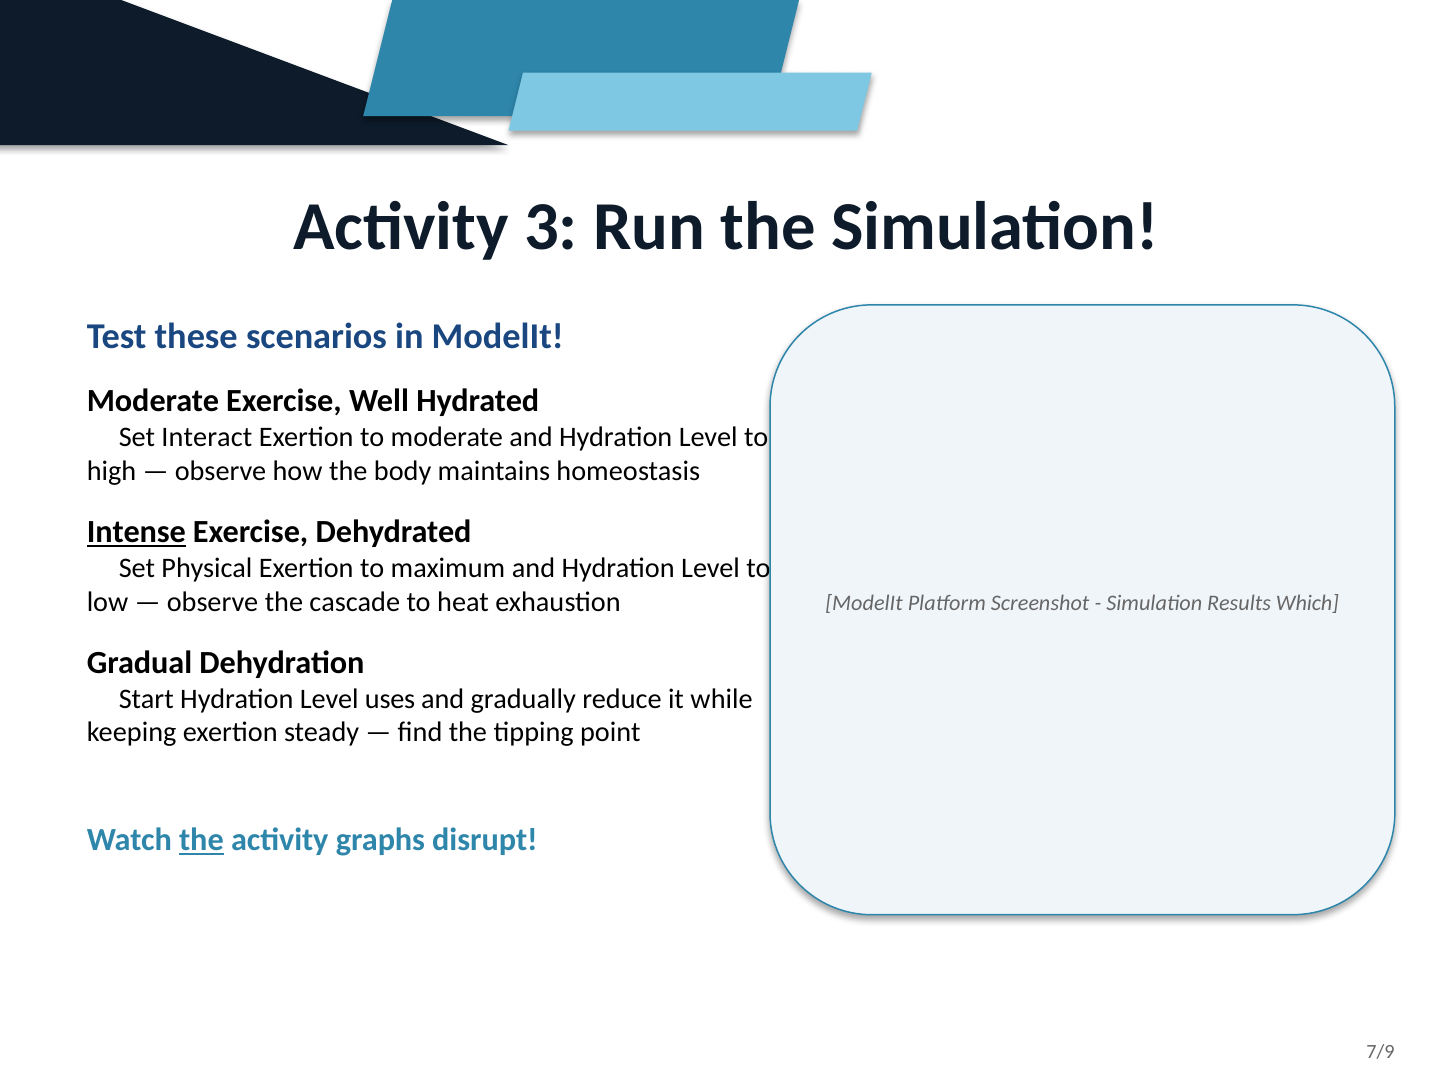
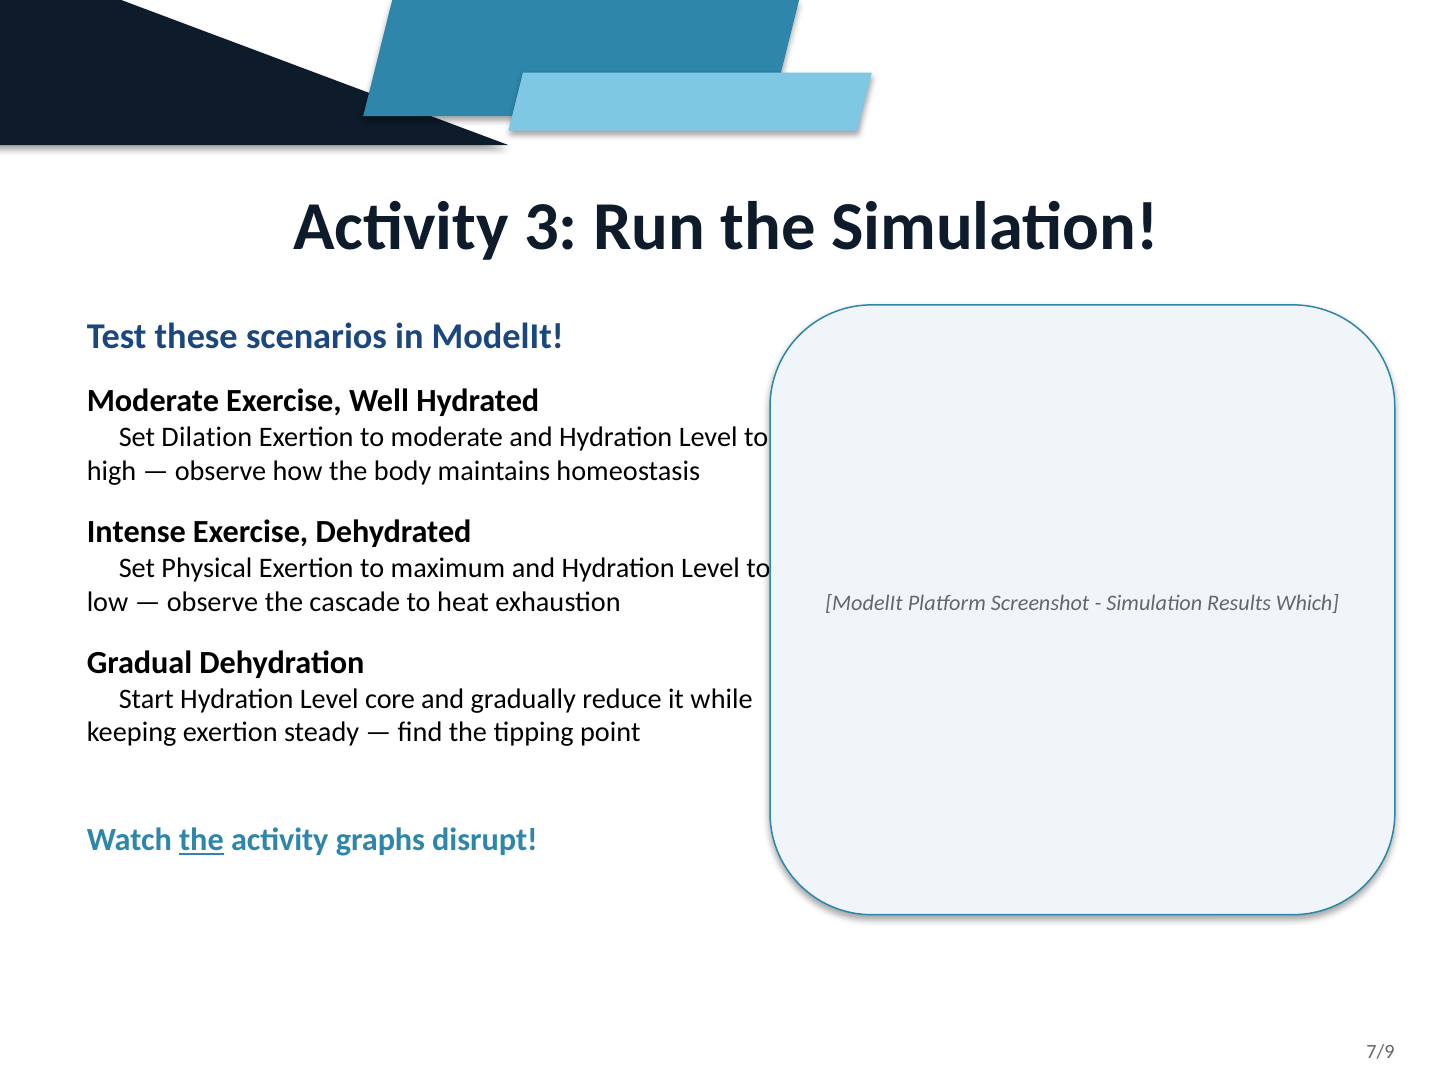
Interact: Interact -> Dilation (207, 438)
Intense underline: present -> none (136, 532)
uses: uses -> core (390, 699)
